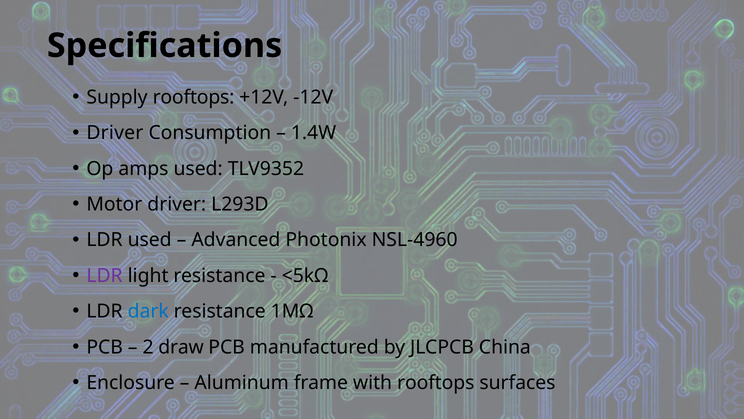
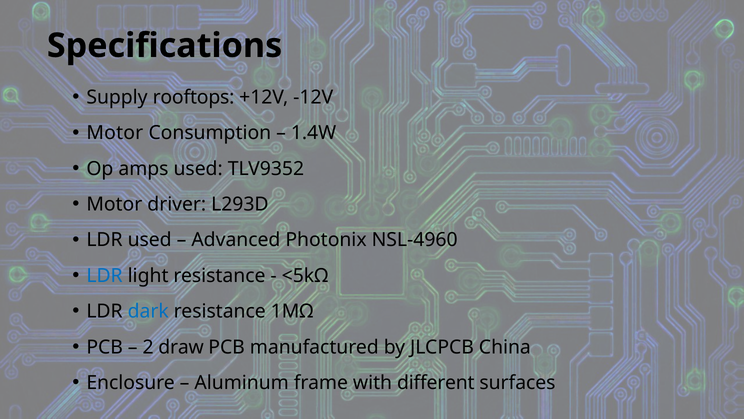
Driver: Driver -> Motor (115, 133)
LDR colour: purple -> blue (105, 275)
with rooftops: rooftops -> different (436, 382)
